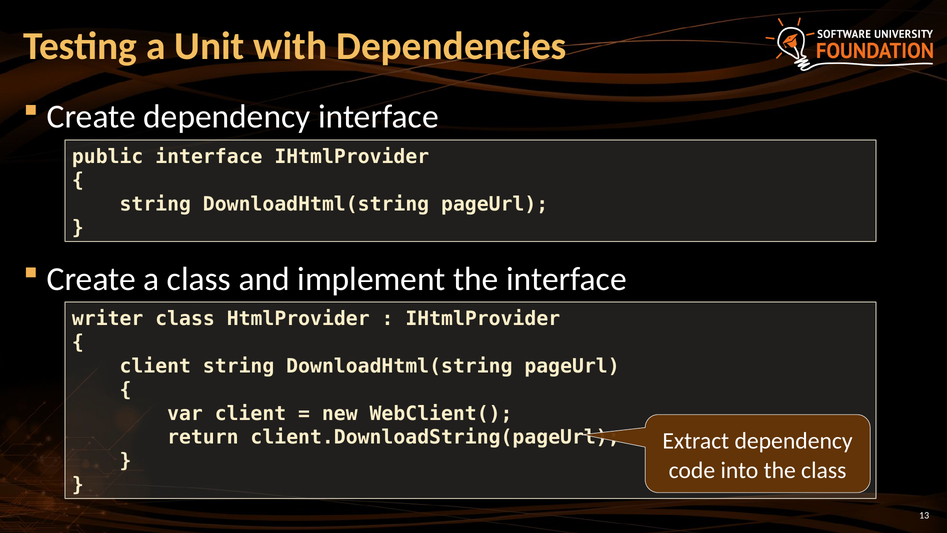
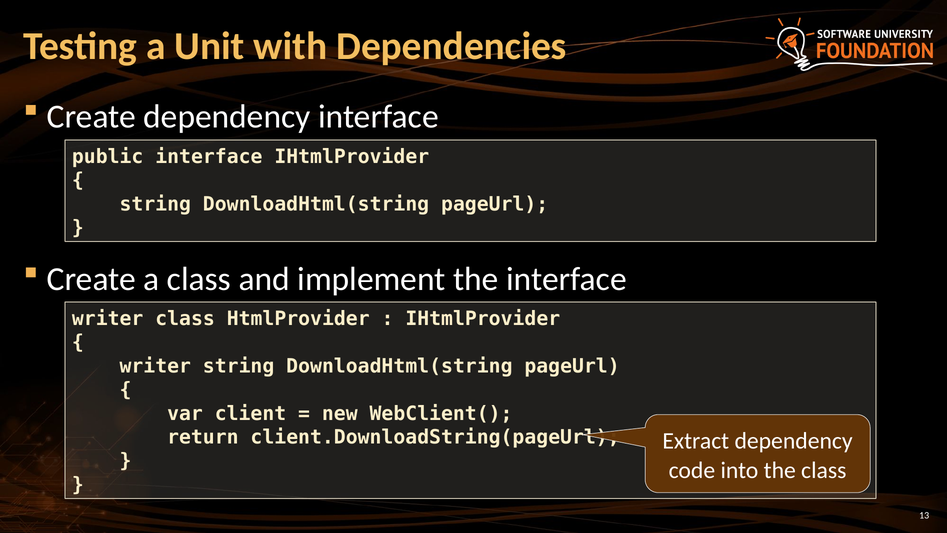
client: client -> writer (155, 366)
